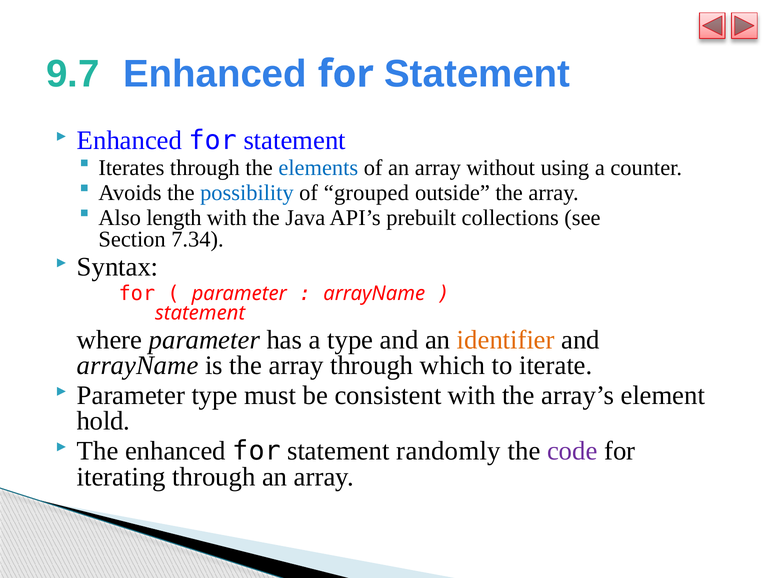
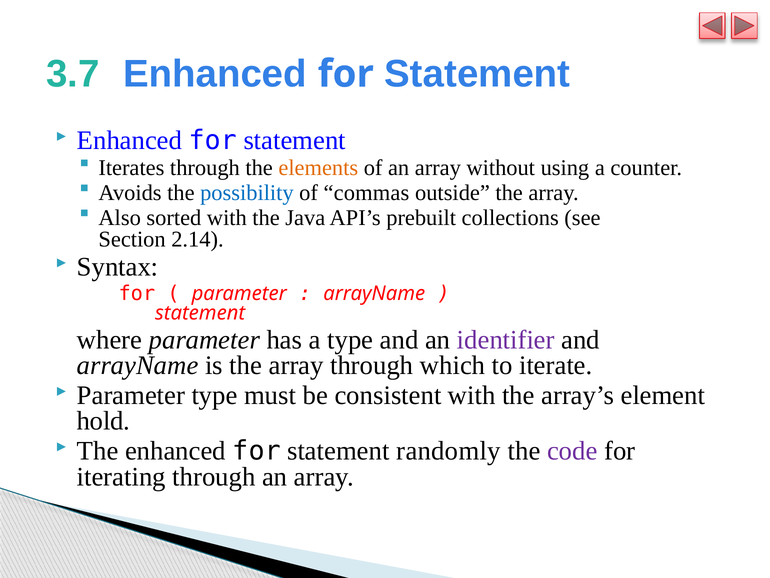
9.7: 9.7 -> 3.7 (73, 74)
elements colour: blue -> orange (318, 168)
grouped: grouped -> commas (366, 193)
length: length -> sorted (174, 218)
7.34: 7.34 -> 2.14 (197, 239)
identifier colour: orange -> purple (506, 339)
